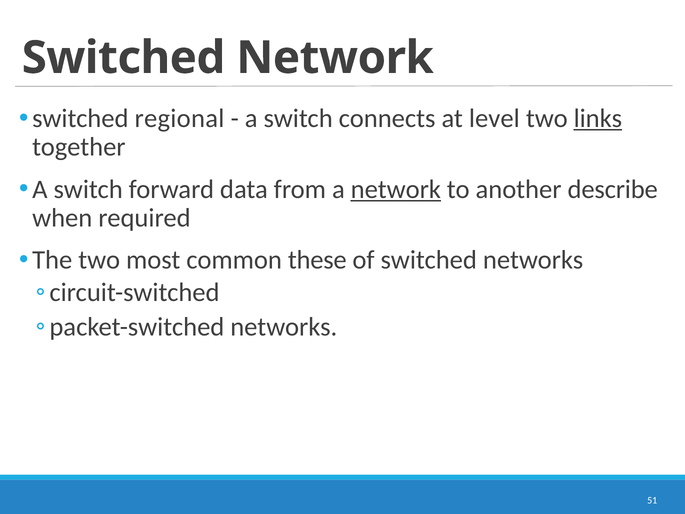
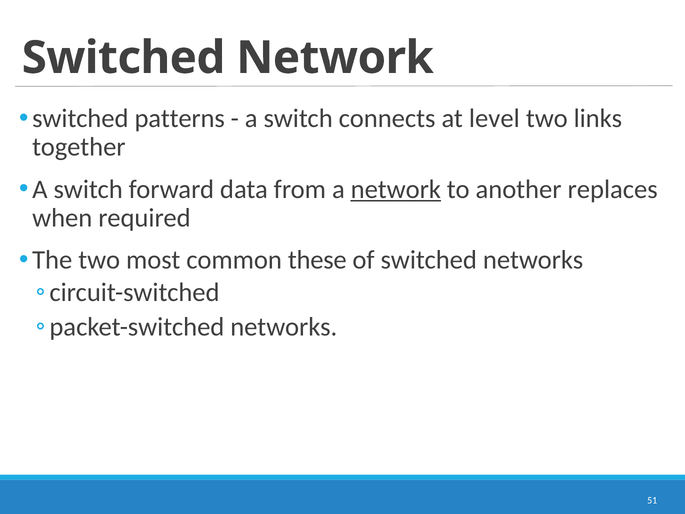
regional: regional -> patterns (180, 118)
links underline: present -> none (598, 118)
describe: describe -> replaces (613, 189)
